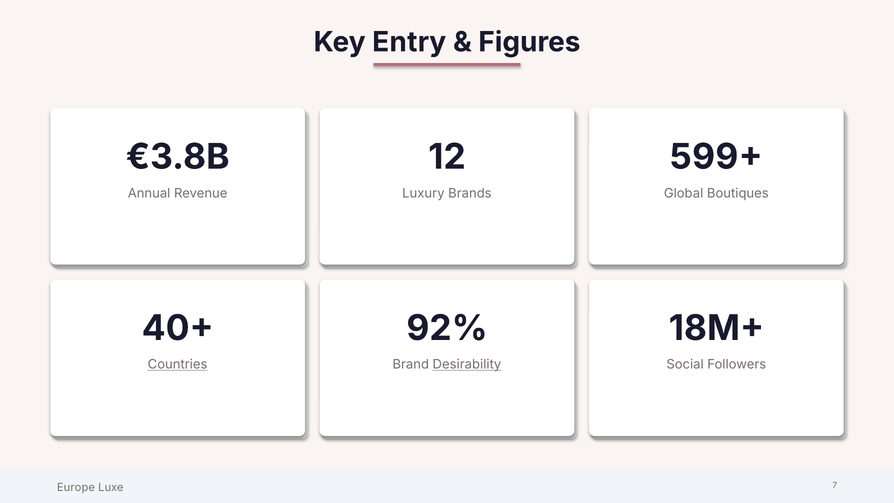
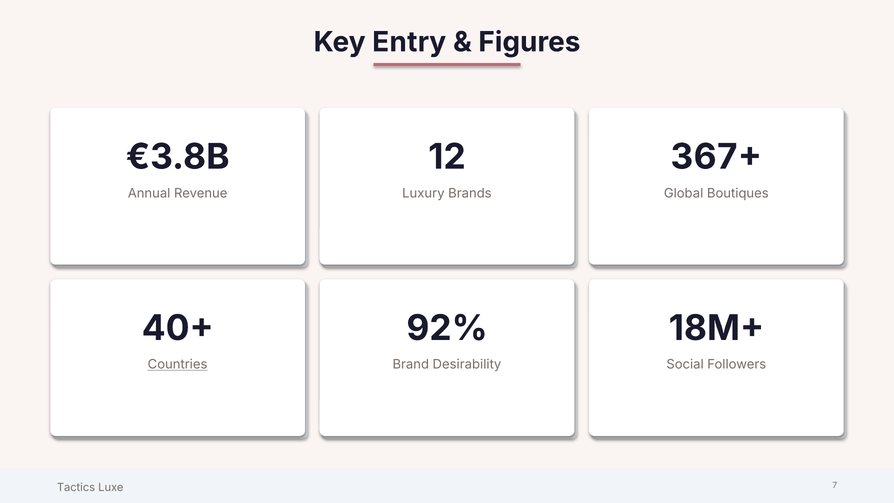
599+: 599+ -> 367+ (716, 157)
Desirability underline: present -> none (467, 365)
Europe: Europe -> Tactics (76, 487)
